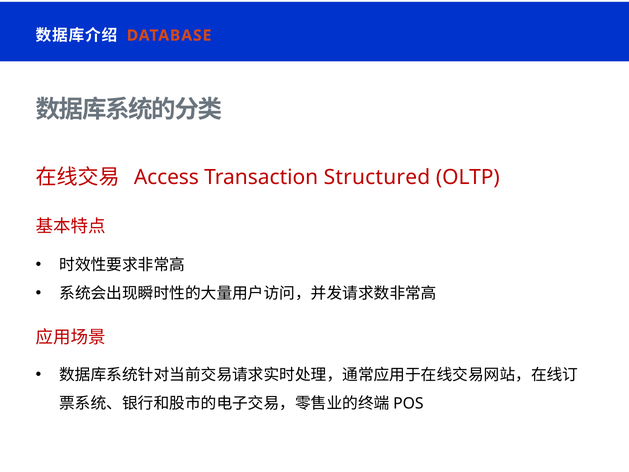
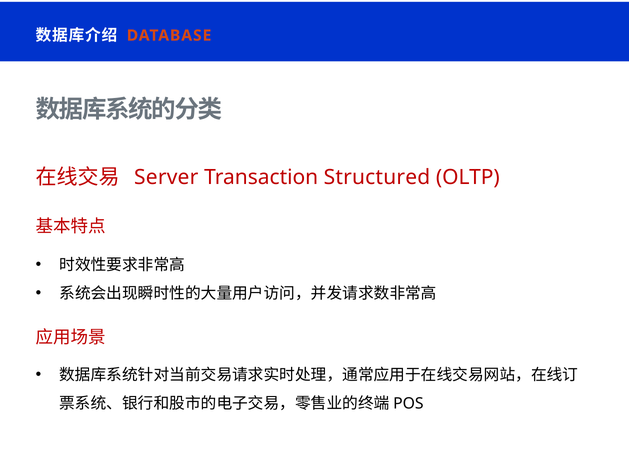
Access: Access -> Server (166, 177)
